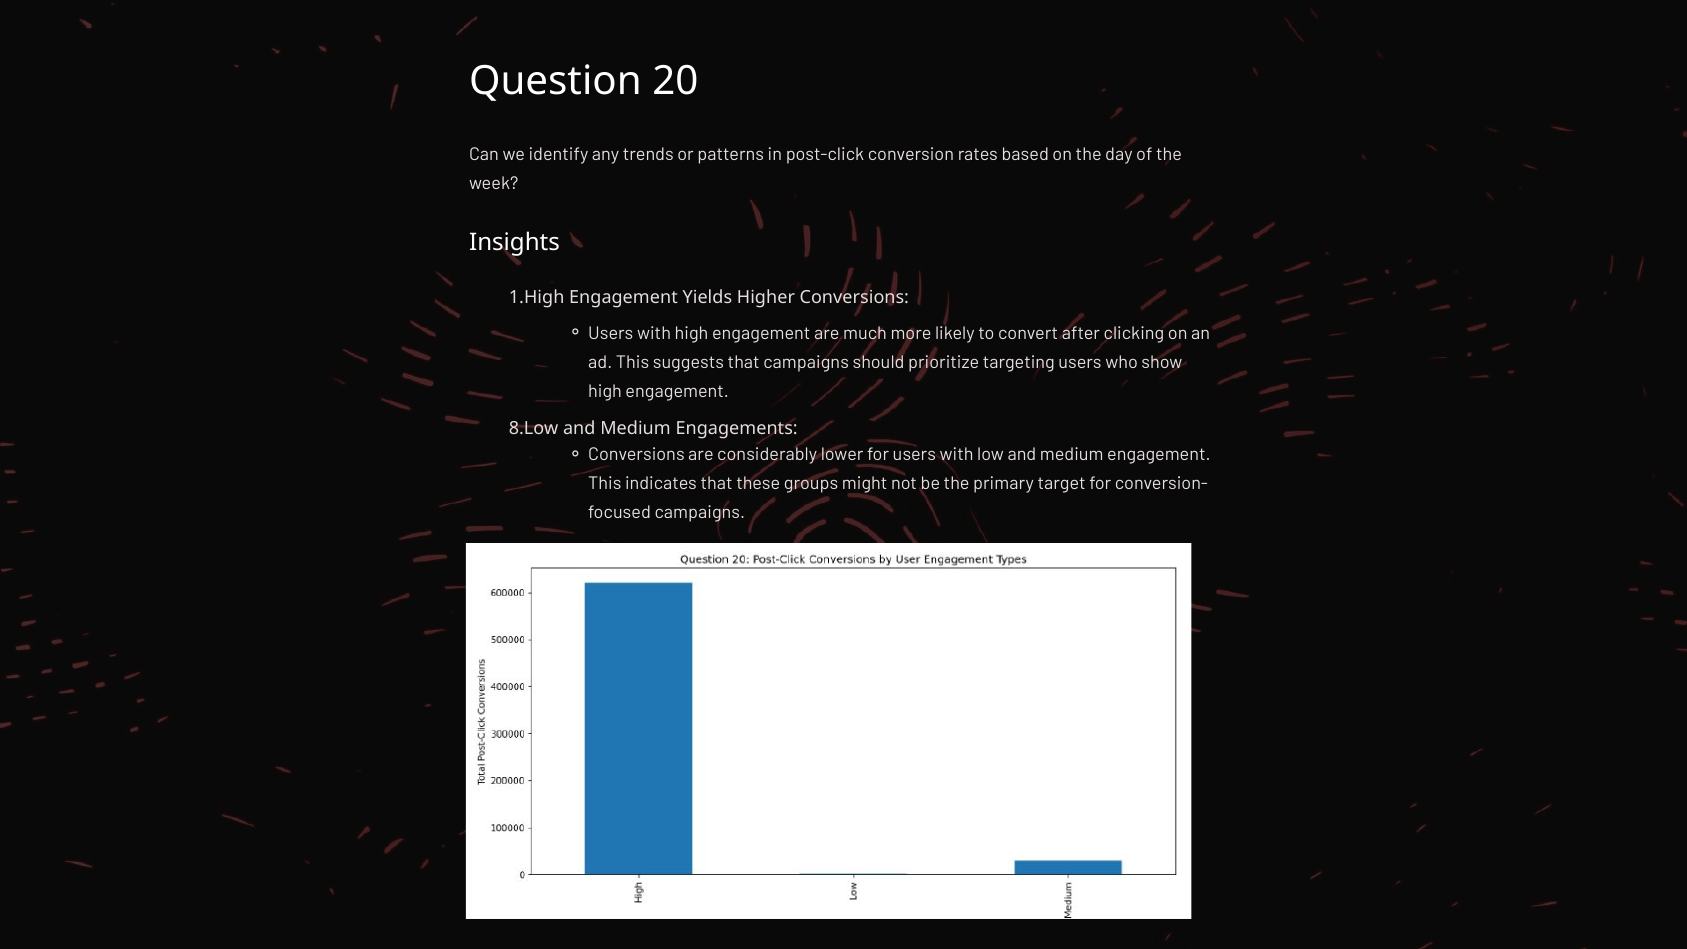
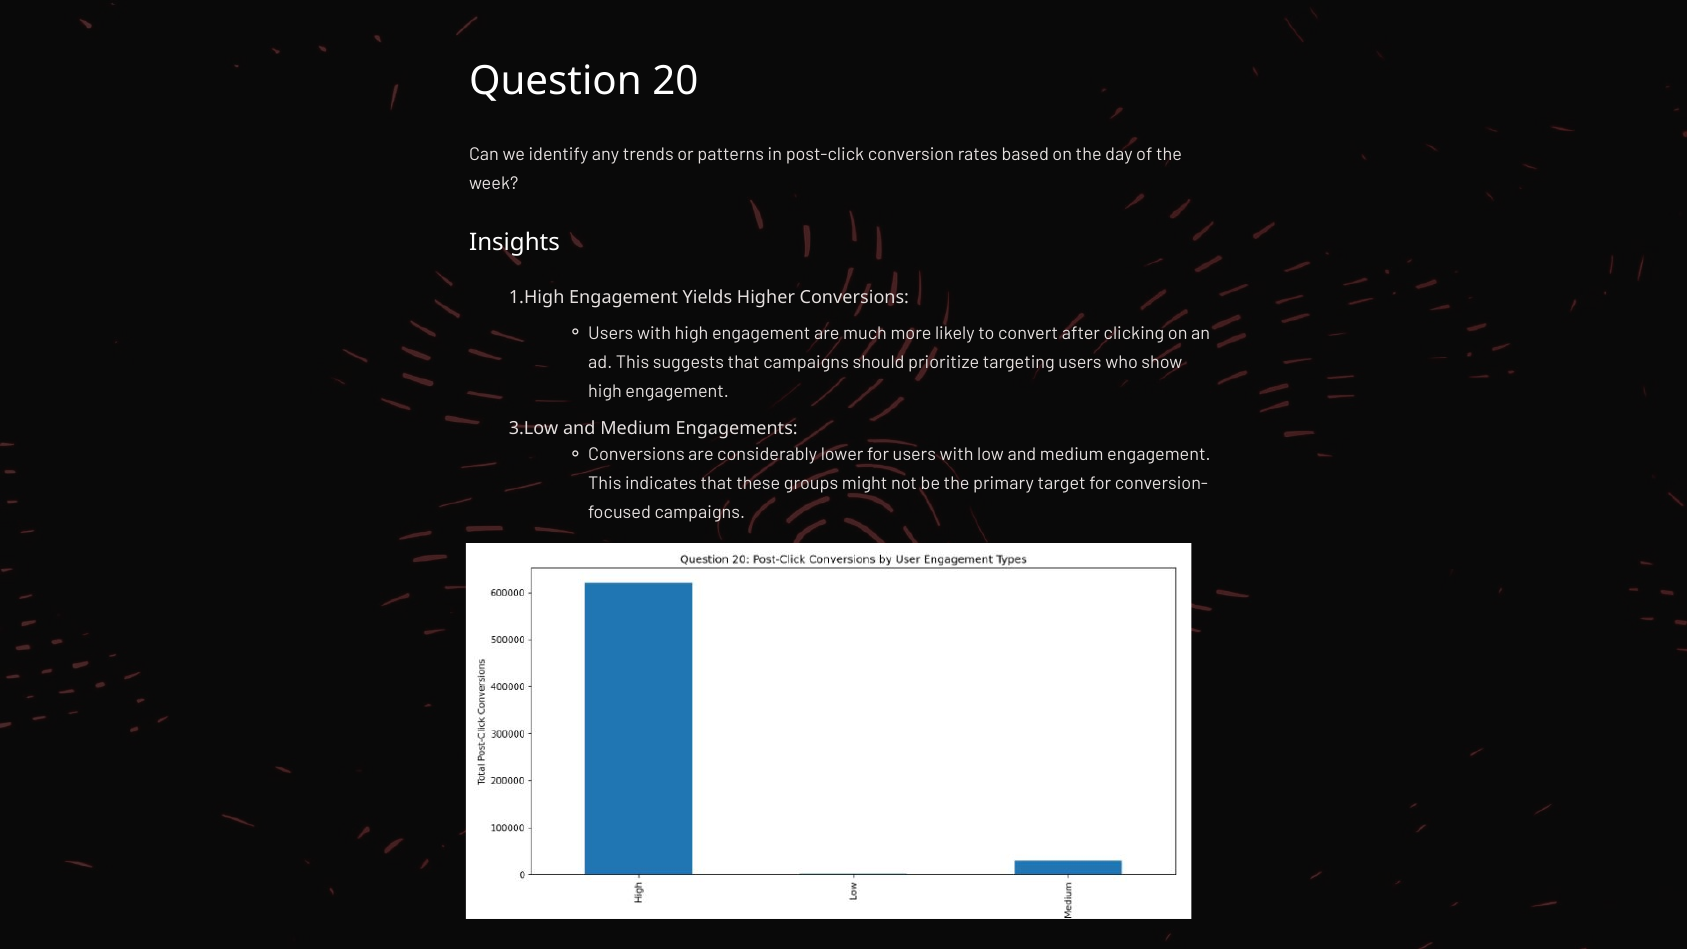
8.Low: 8.Low -> 3.Low (534, 428)
